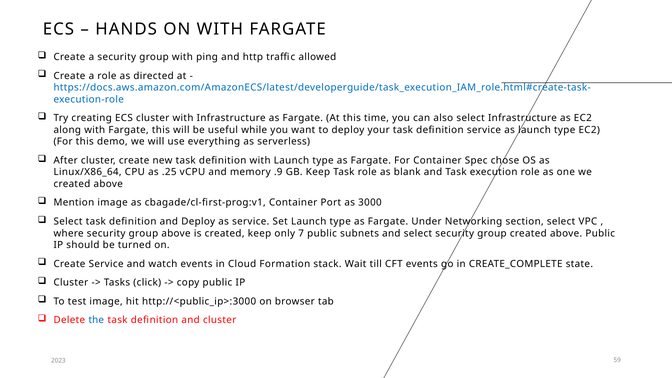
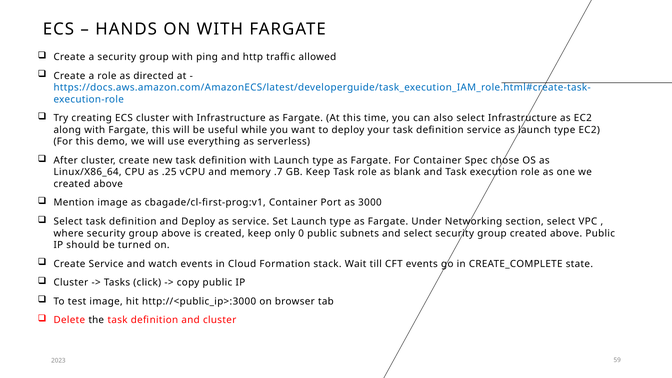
.9: .9 -> .7 (278, 172)
7: 7 -> 0 (301, 233)
the colour: blue -> black (96, 320)
